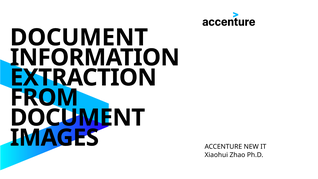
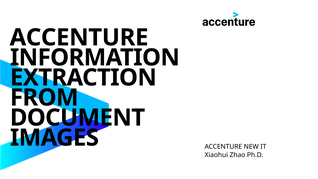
DOCUMENT: DOCUMENT -> ACCENTURE (79, 37)
